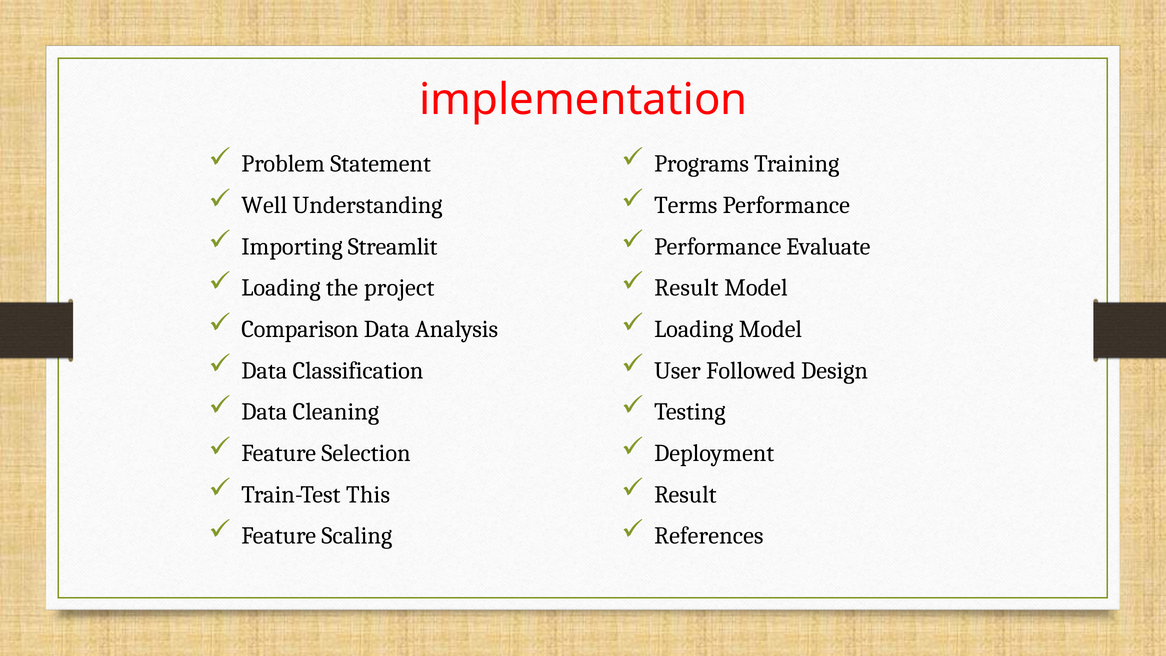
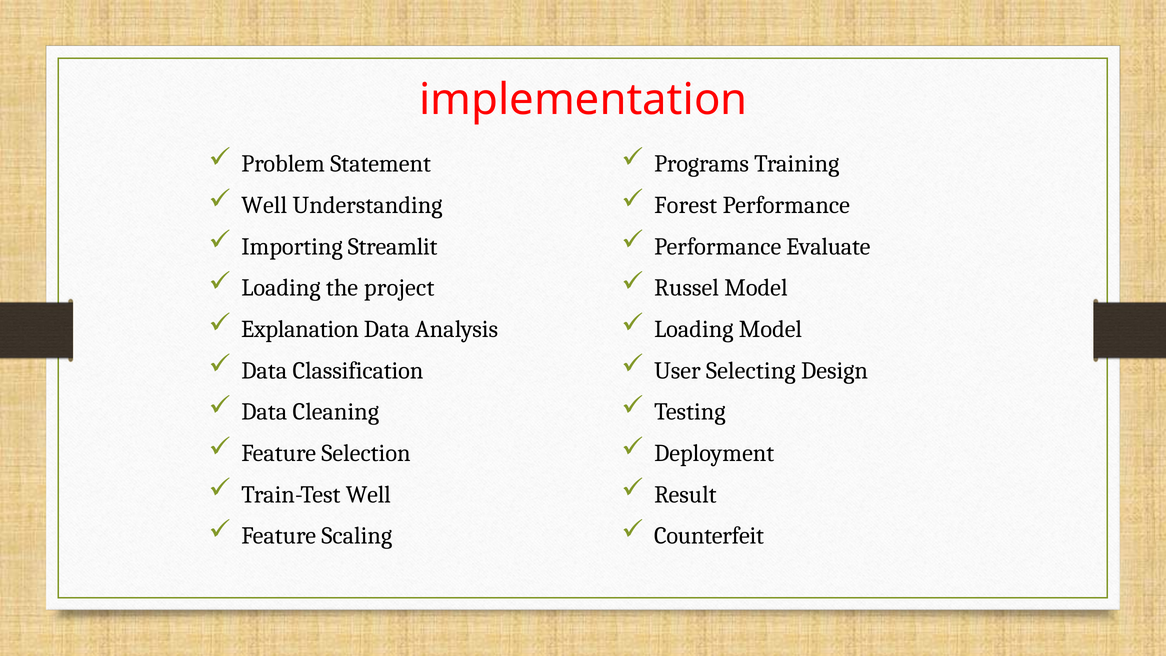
Terms: Terms -> Forest (686, 205)
Result: Result -> Russel (687, 288)
Comparison: Comparison -> Explanation (300, 329)
Followed: Followed -> Selecting (751, 370)
Train-Test This: This -> Well (368, 494)
References: References -> Counterfeit (709, 536)
